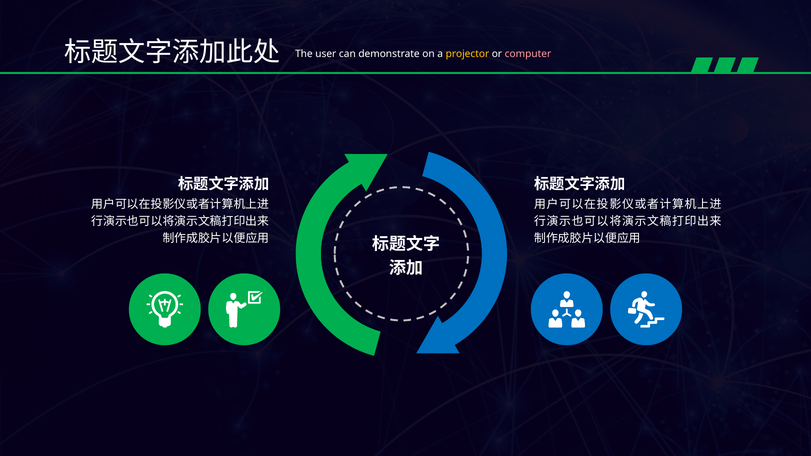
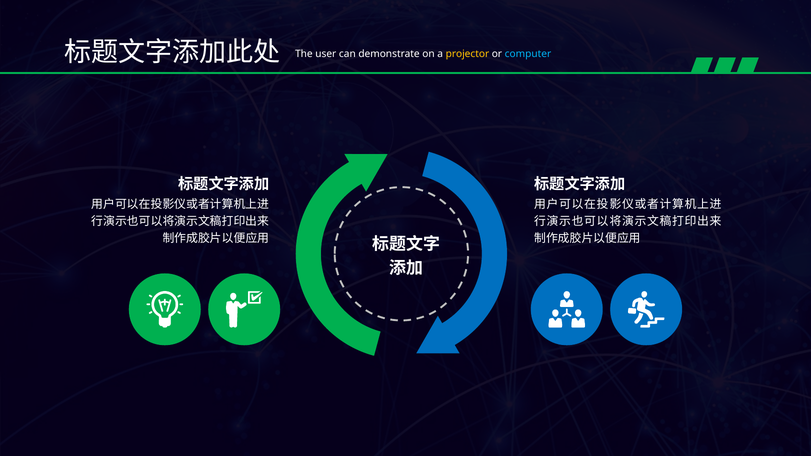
computer colour: pink -> light blue (528, 54)
